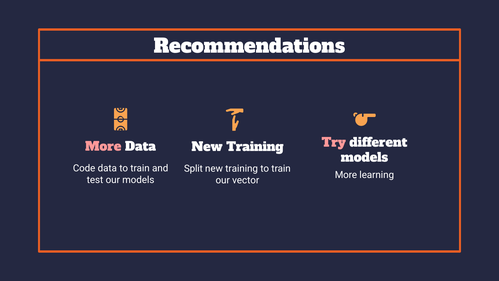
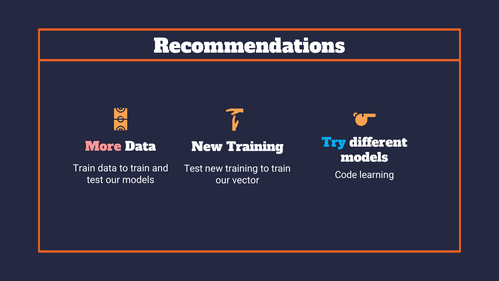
Try colour: pink -> light blue (334, 142)
Code: Code -> Train (84, 168)
Split: Split -> Test (193, 169)
More: More -> Code (346, 175)
